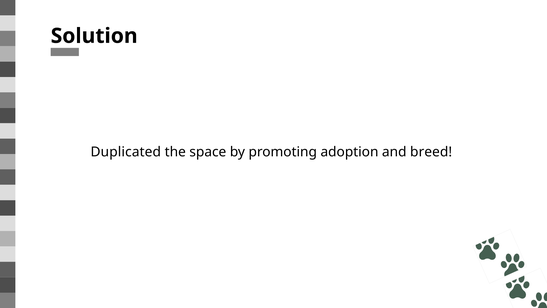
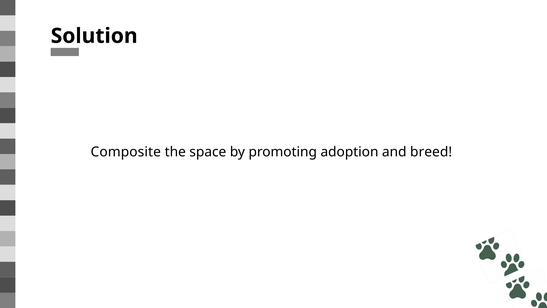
Duplicated: Duplicated -> Composite (126, 152)
